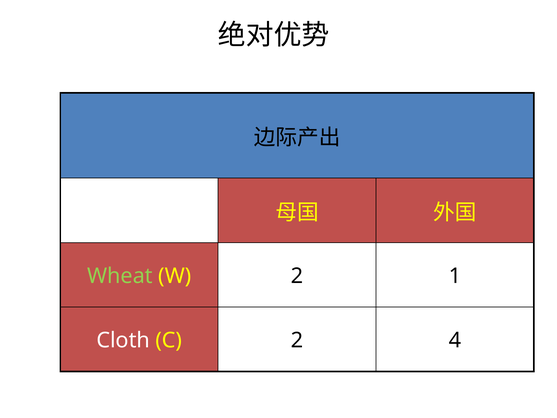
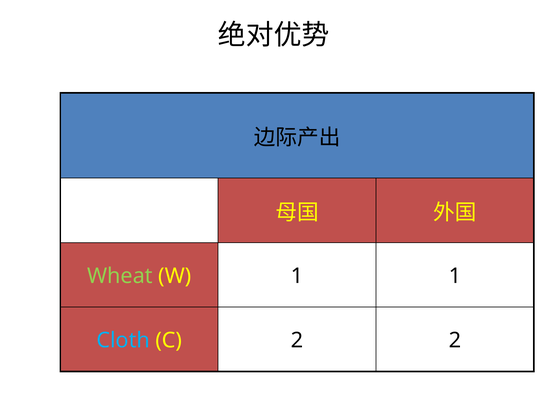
W 2: 2 -> 1 (297, 276)
Cloth colour: white -> light blue (123, 340)
2 4: 4 -> 2 (455, 340)
